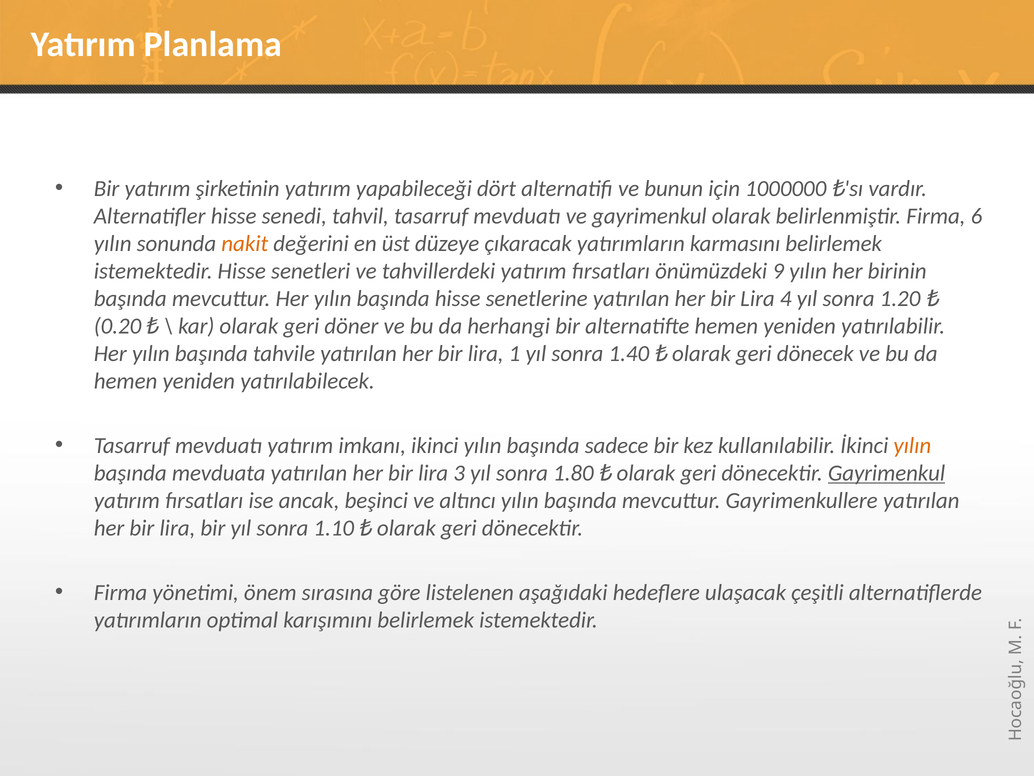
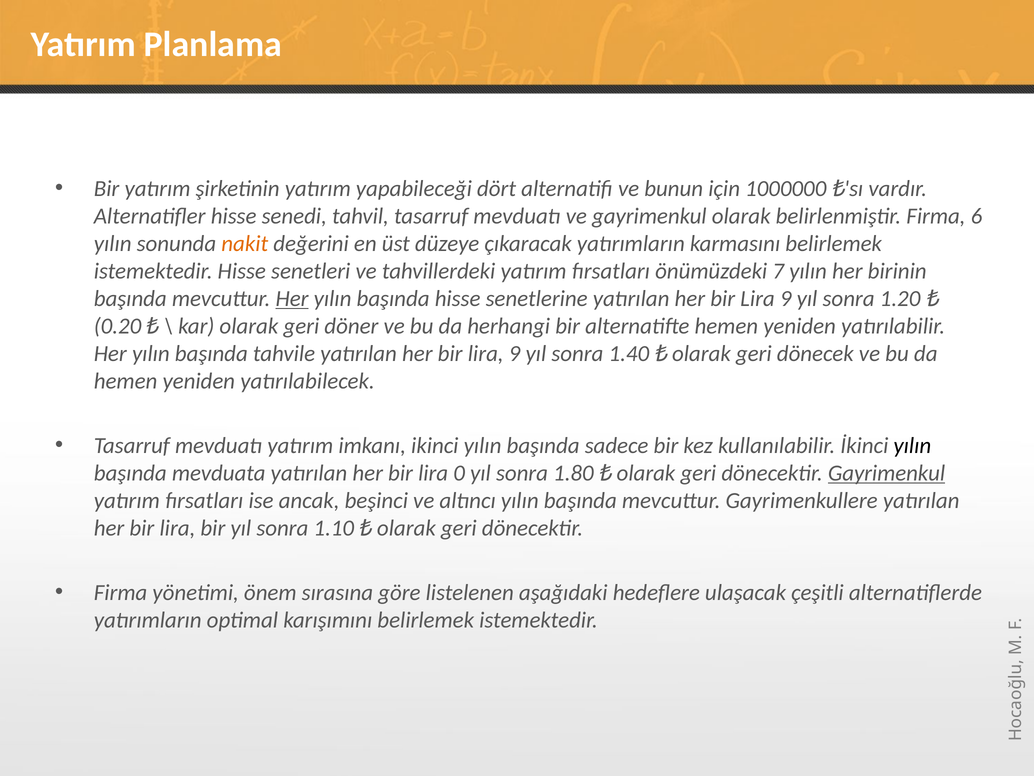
9: 9 -> 7 (778, 271)
Her underline: none -> present (292, 298)
4: 4 -> 9 (786, 298)
1: 1 -> 9 (515, 354)
yılın colour: orange -> black (912, 445)
3: 3 -> 0 (459, 473)
